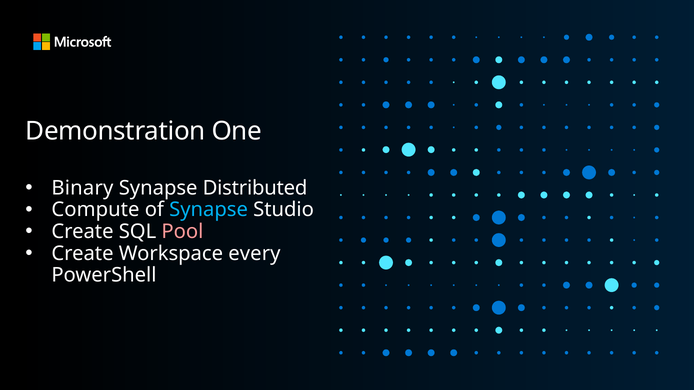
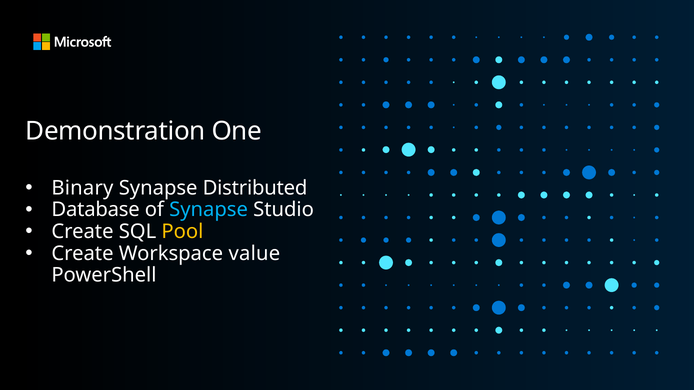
Compute: Compute -> Database (96, 210)
Pool colour: pink -> yellow (182, 232)
every: every -> value (254, 254)
